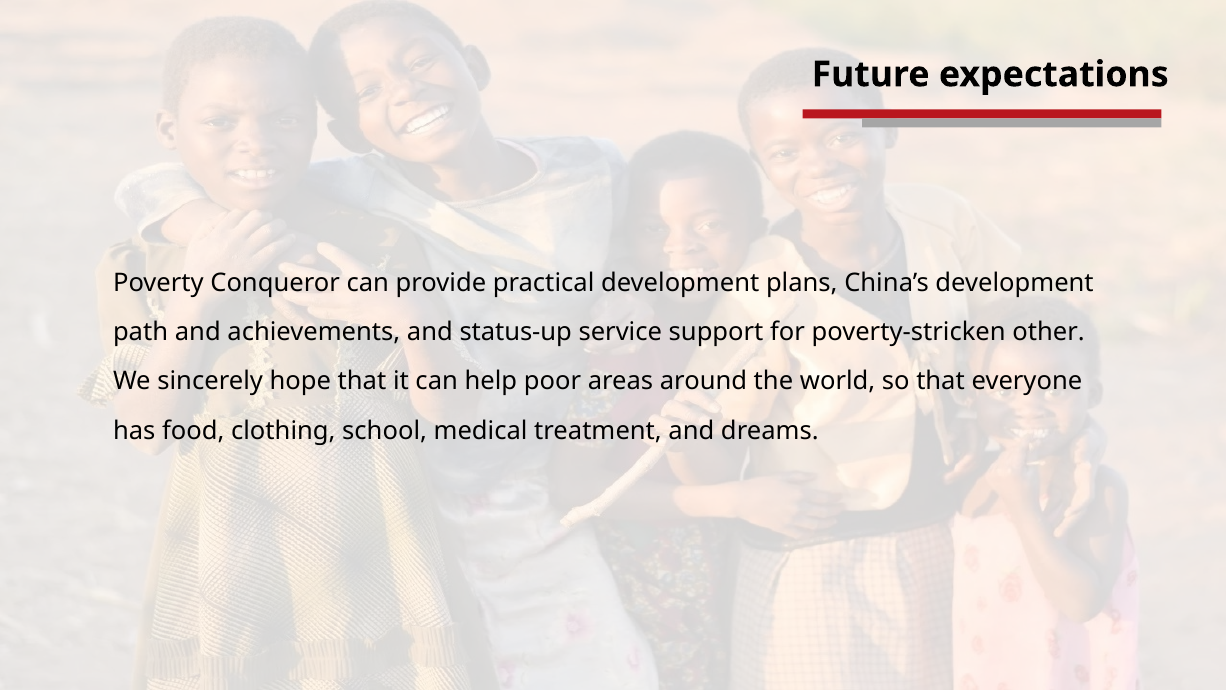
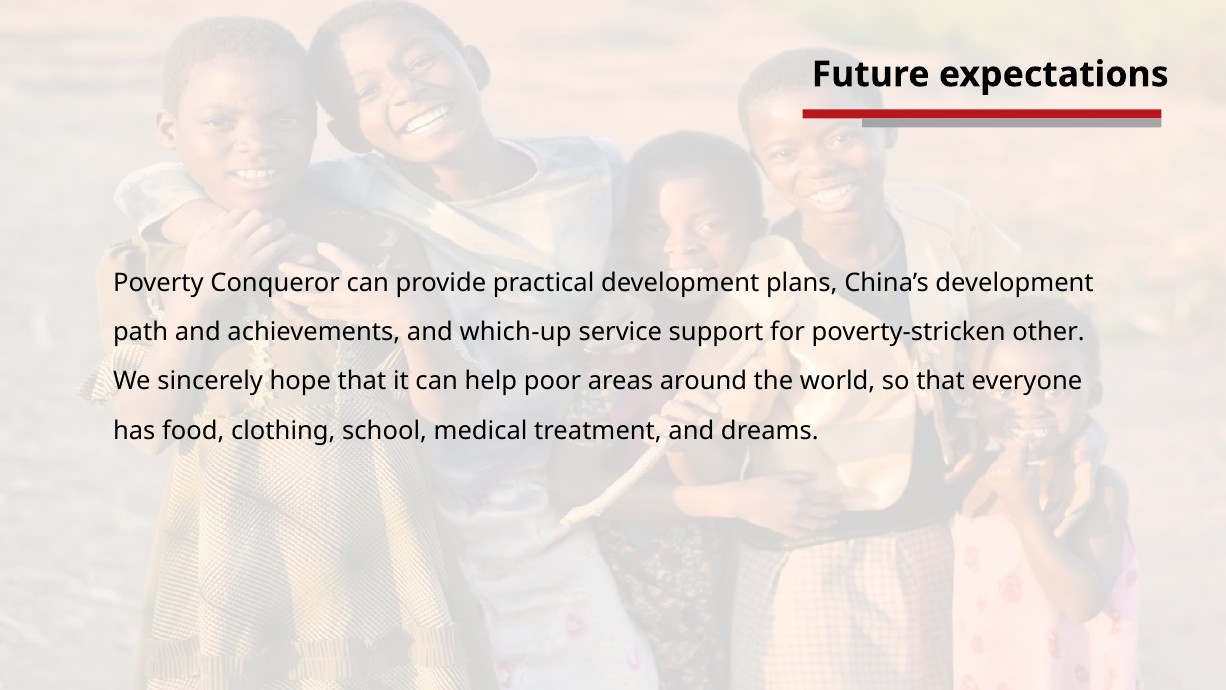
status-up: status-up -> which-up (516, 332)
